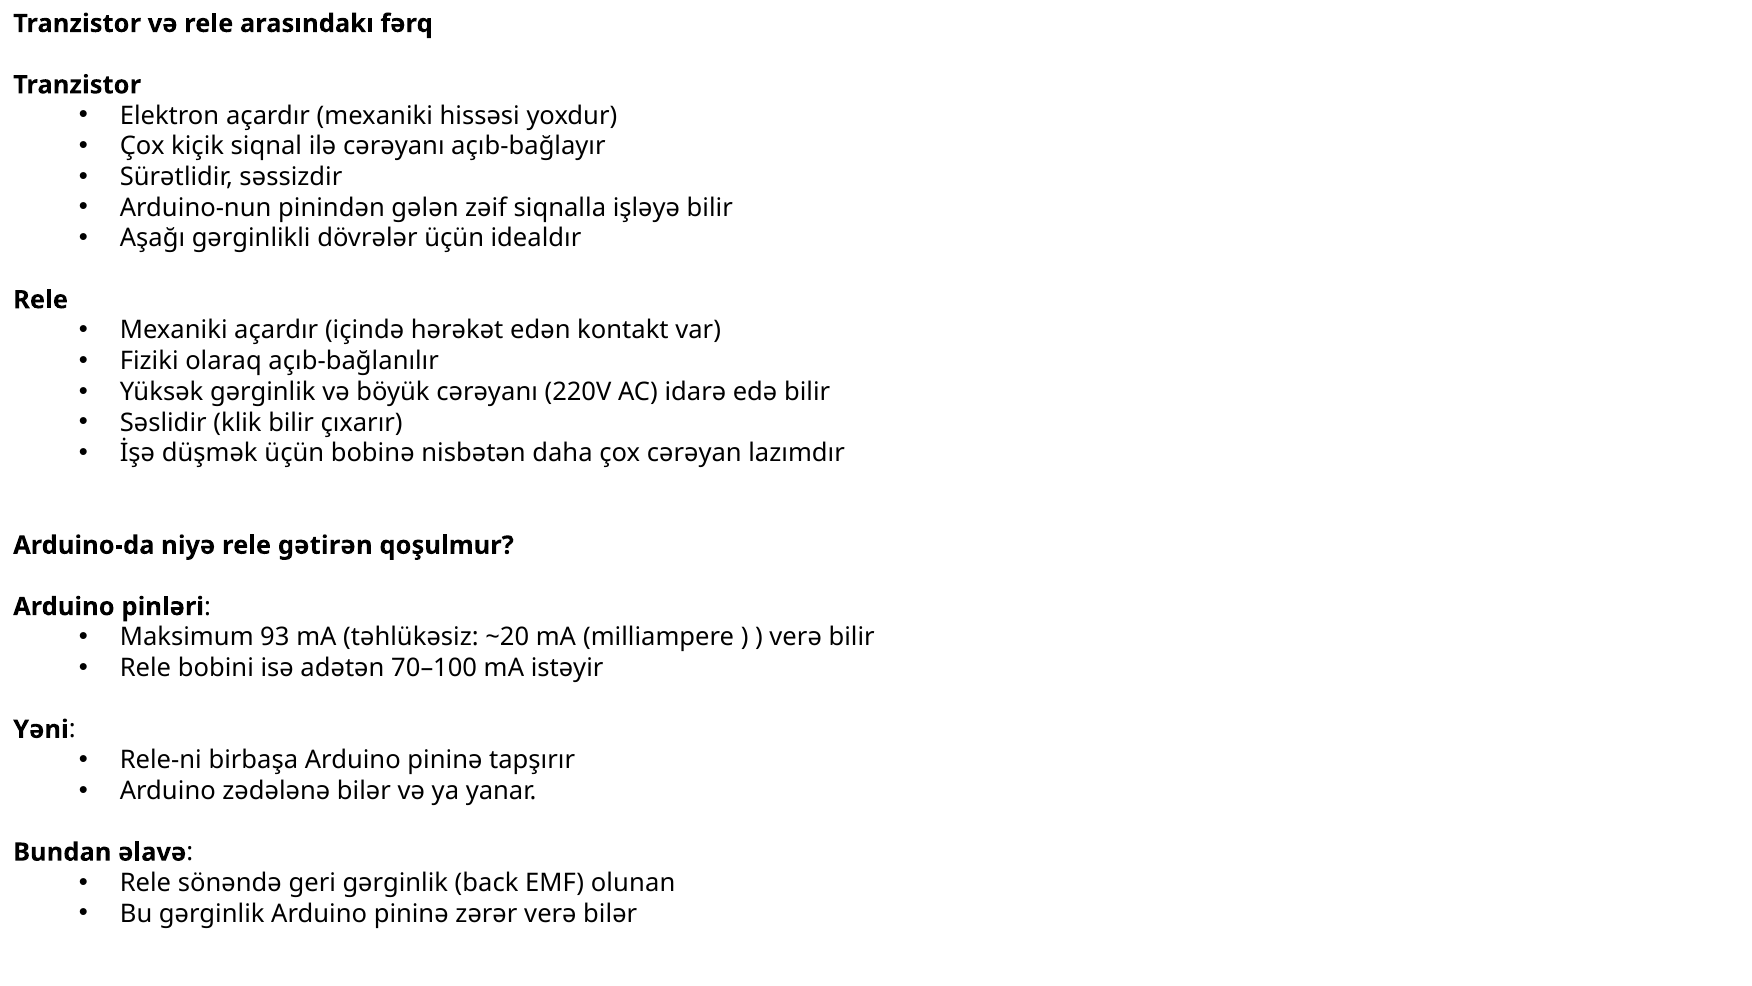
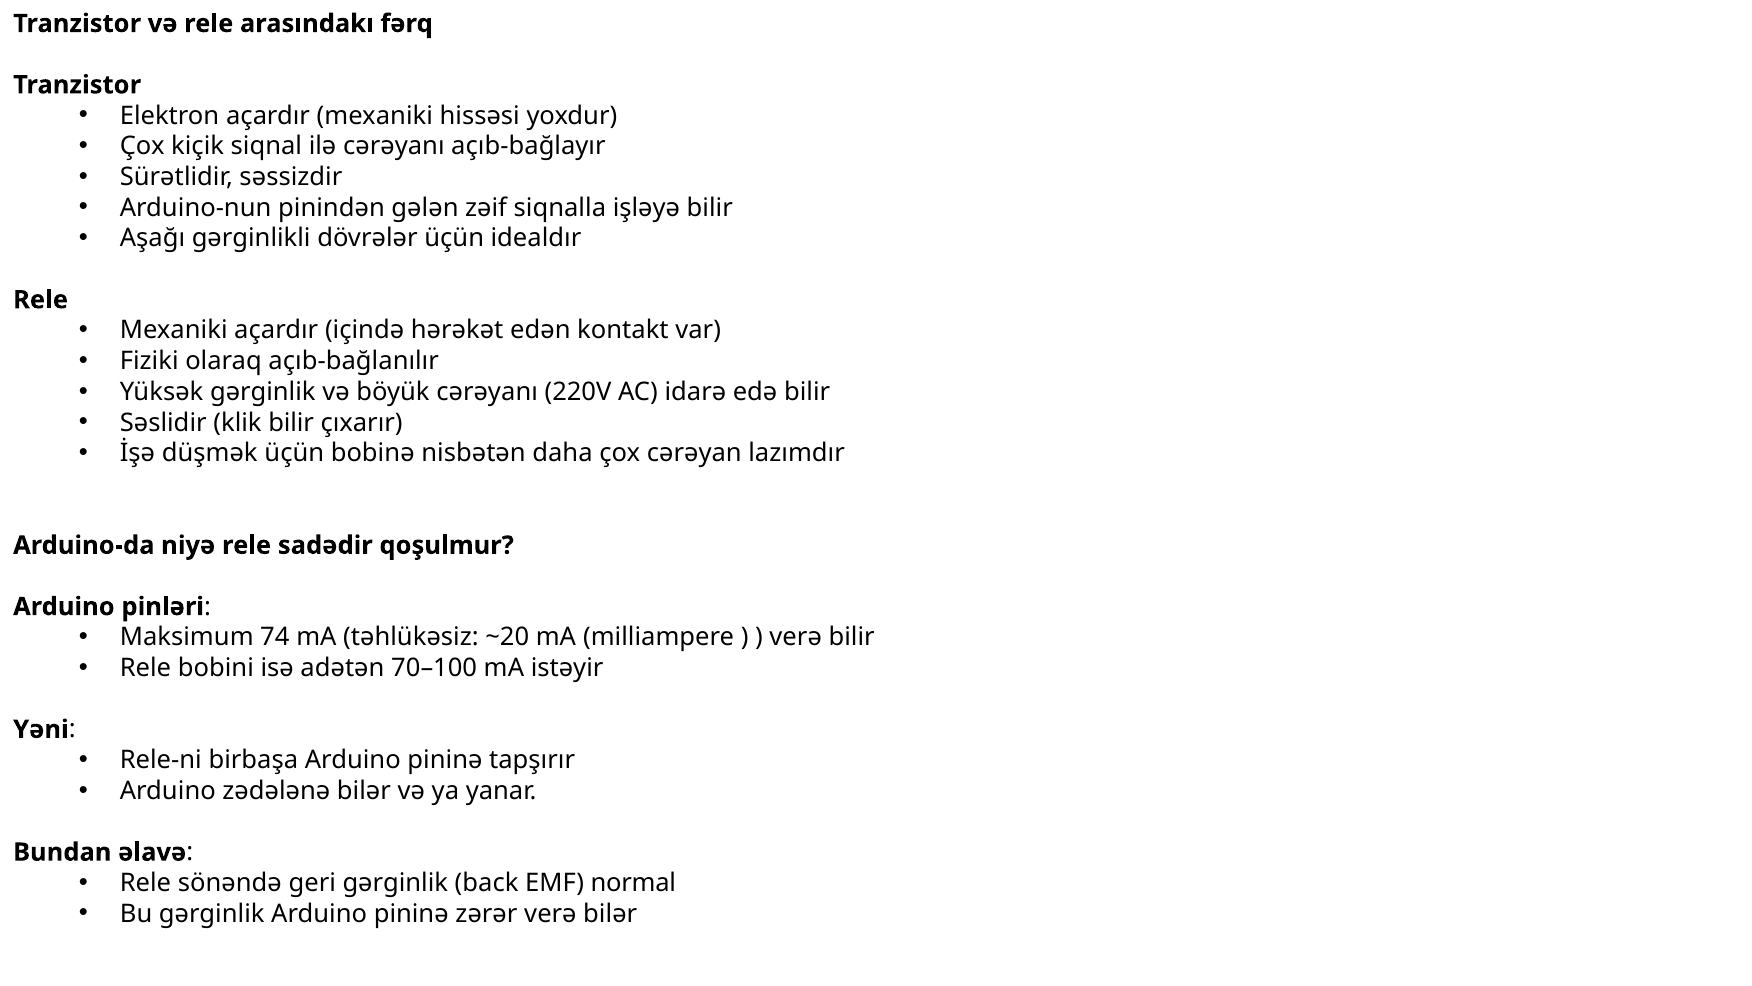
gətirən: gətirən -> sadədir (325, 545)
93: 93 -> 74 (275, 637)
olunan: olunan -> normal (633, 883)
